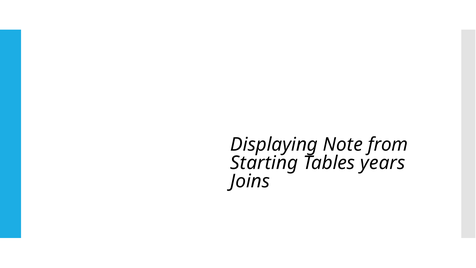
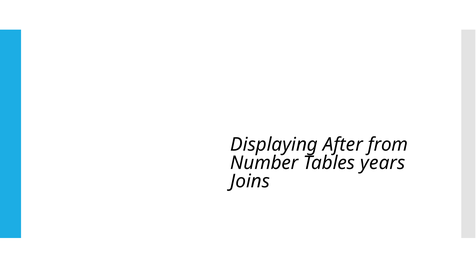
Note: Note -> After (343, 145)
Starting: Starting -> Number (264, 163)
